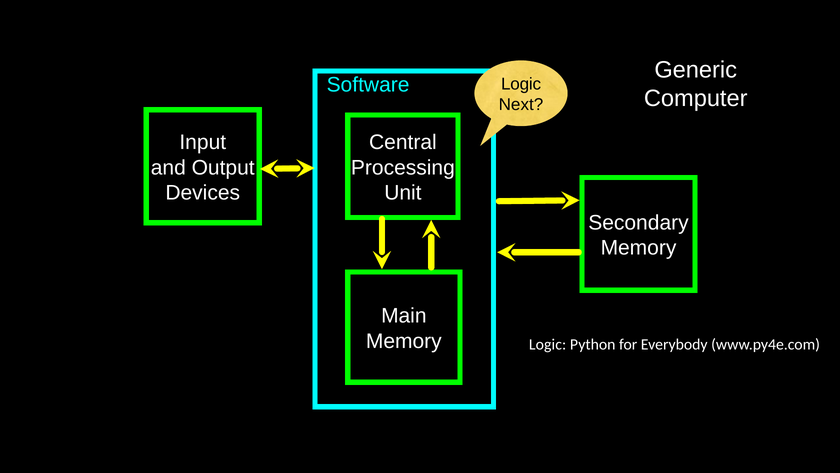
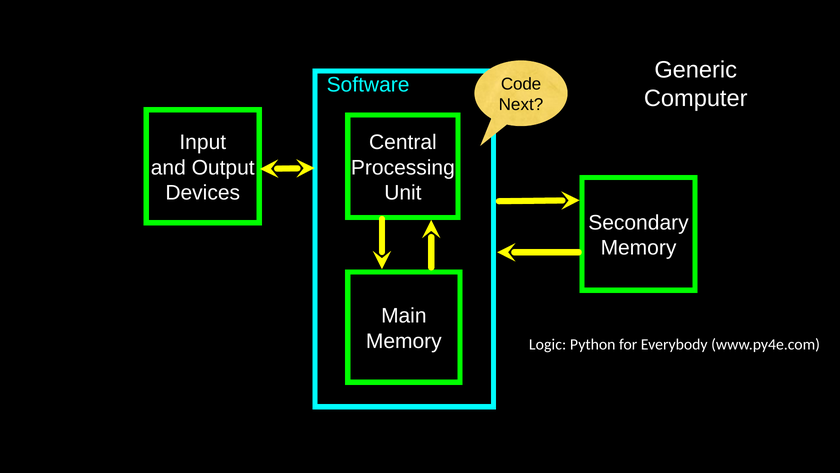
Logic: Logic -> Code (521, 84)
